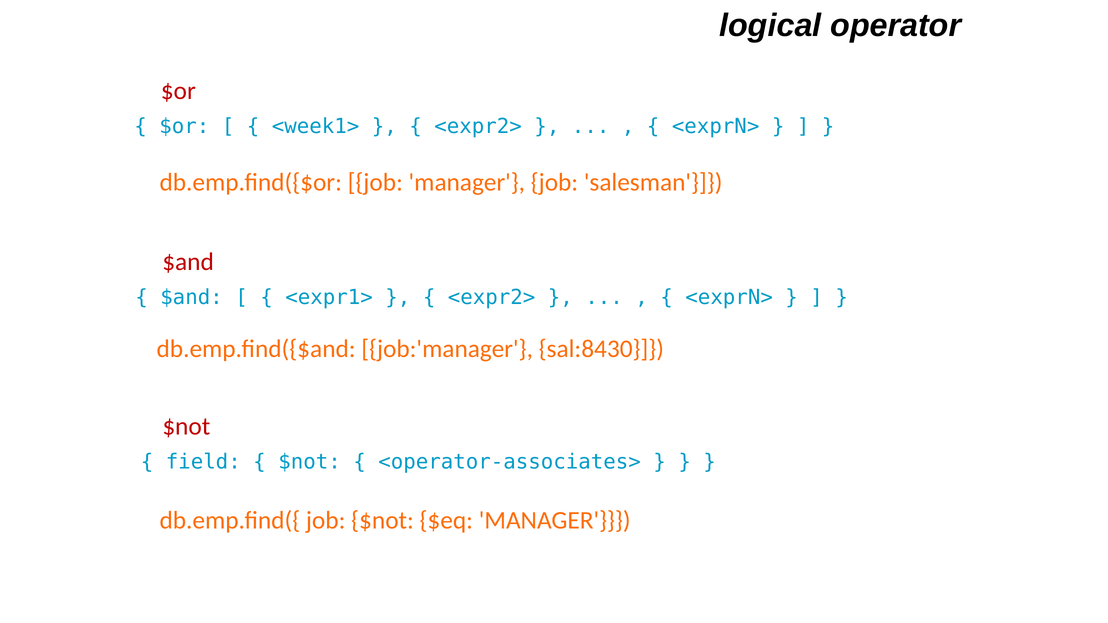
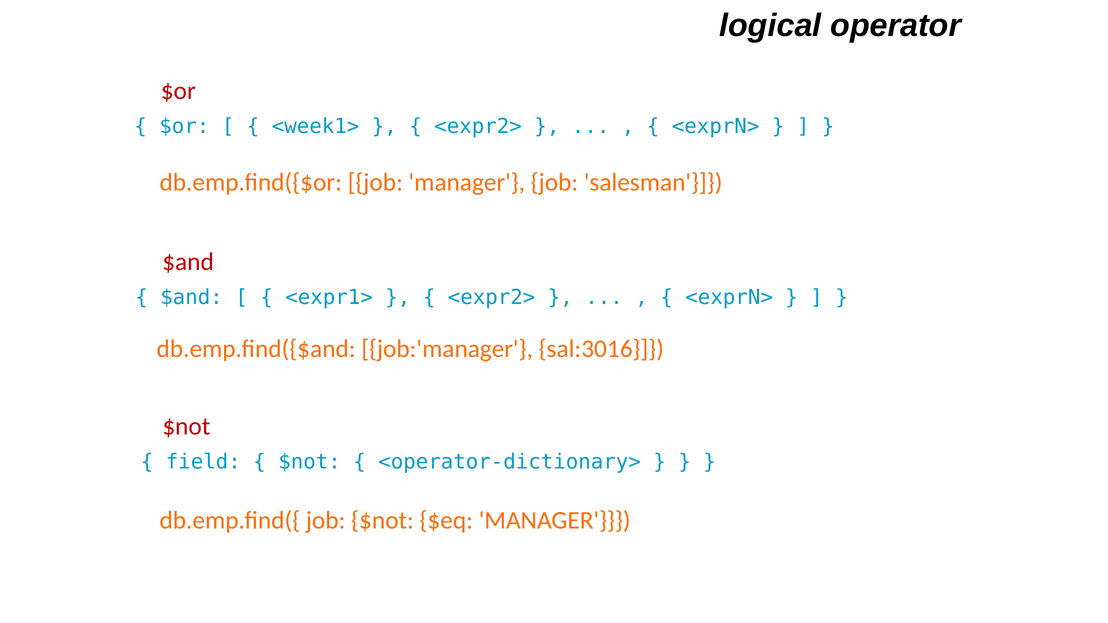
sal:8430: sal:8430 -> sal:3016 (601, 349)
<operator-associates>: <operator-associates> -> <operator-dictionary> (510, 462)
